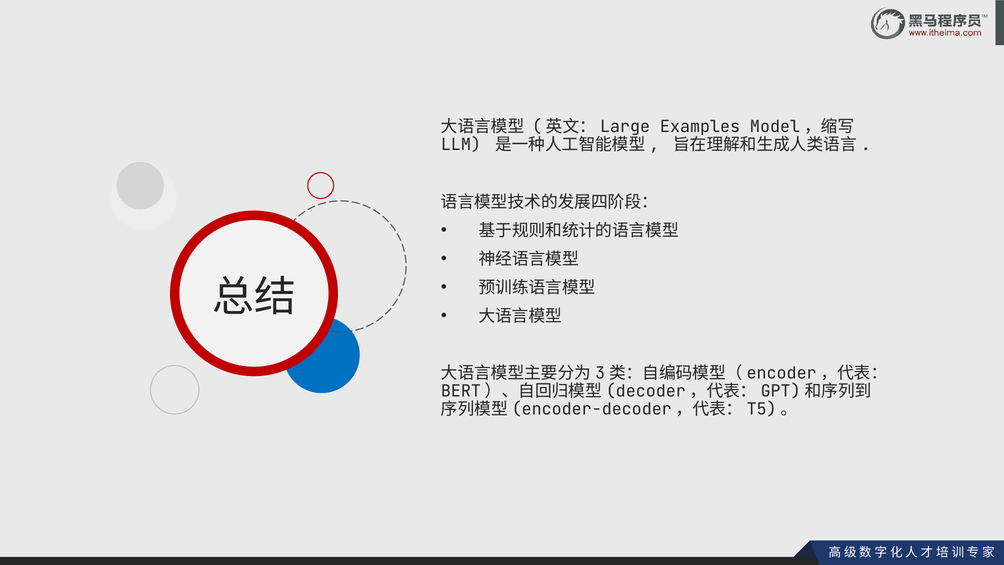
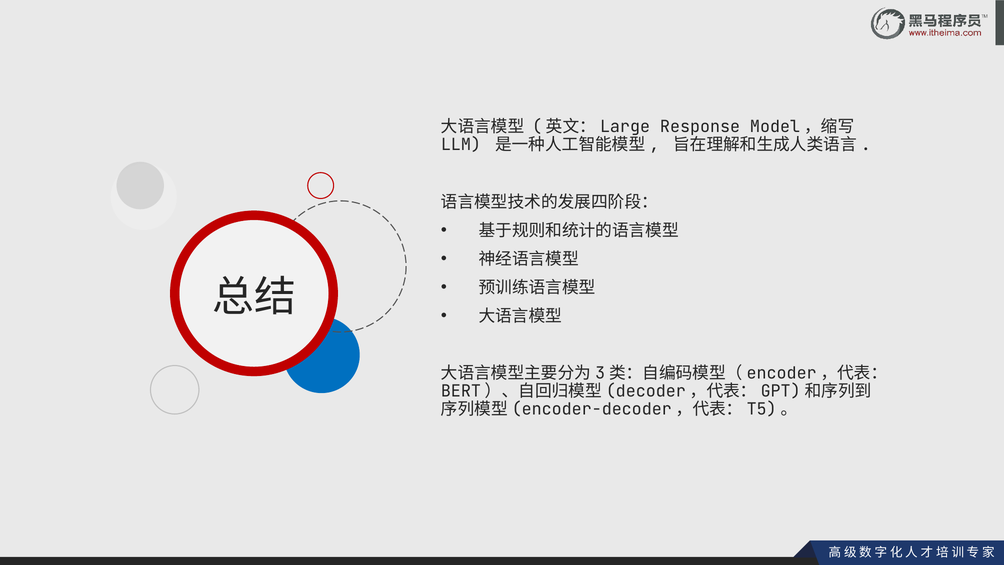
Examples: Examples -> Response (700, 127)
